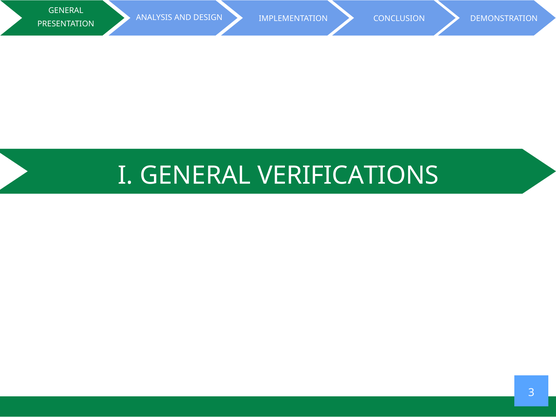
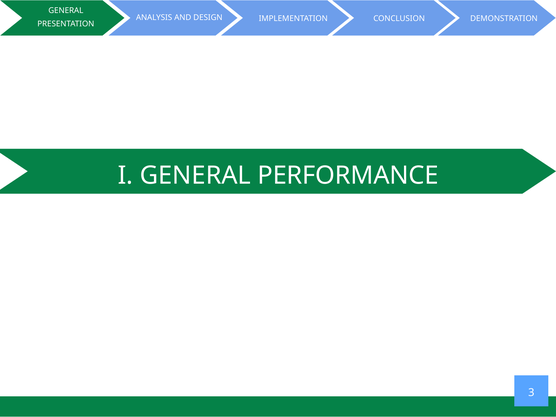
VERIFICATIONS: VERIFICATIONS -> PERFORMANCE (348, 176)
